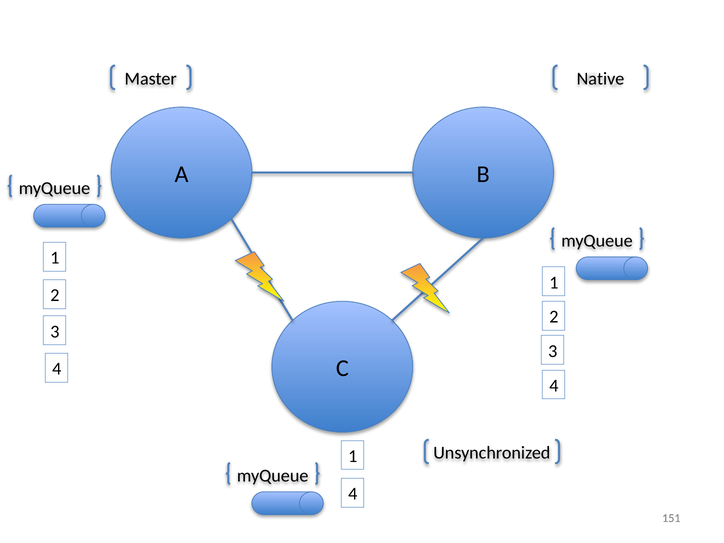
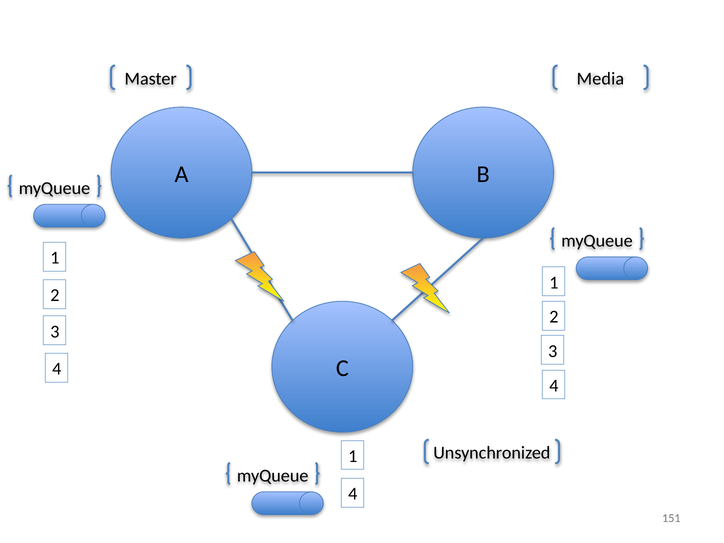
Native: Native -> Media (600, 79)
